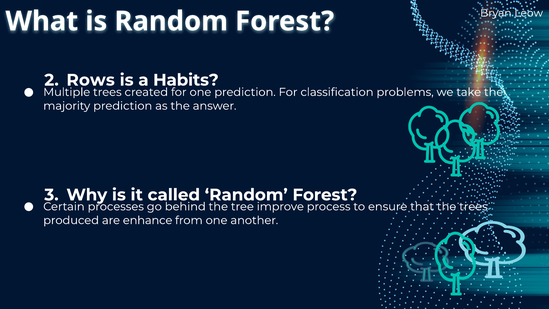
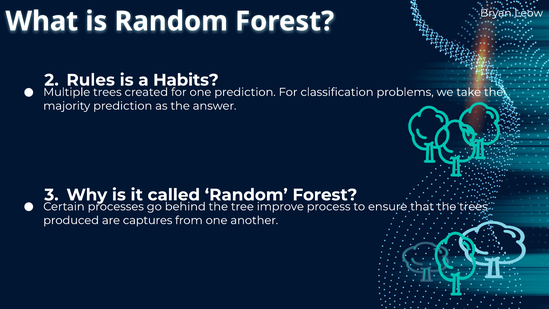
Rows: Rows -> Rules (91, 80)
enhance: enhance -> captures (148, 220)
